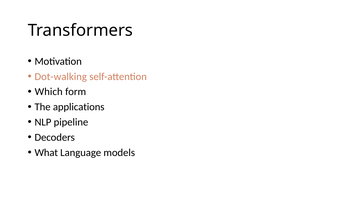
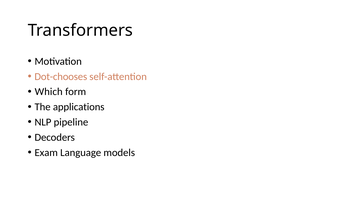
Dot-walking: Dot-walking -> Dot-chooses (61, 77)
What: What -> Exam (46, 153)
